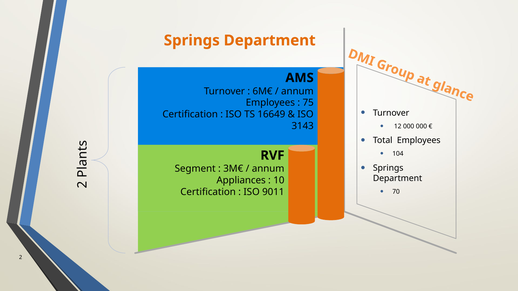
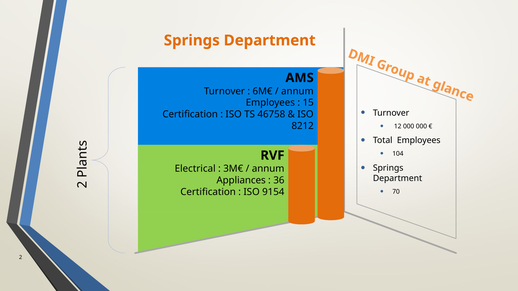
75: 75 -> 15 (308, 103)
16649: 16649 -> 46758 (271, 115)
3143: 3143 -> 8212 (303, 126)
Segment: Segment -> Electrical (195, 169)
10: 10 -> 36 (279, 181)
9011: 9011 -> 9154 (273, 192)
